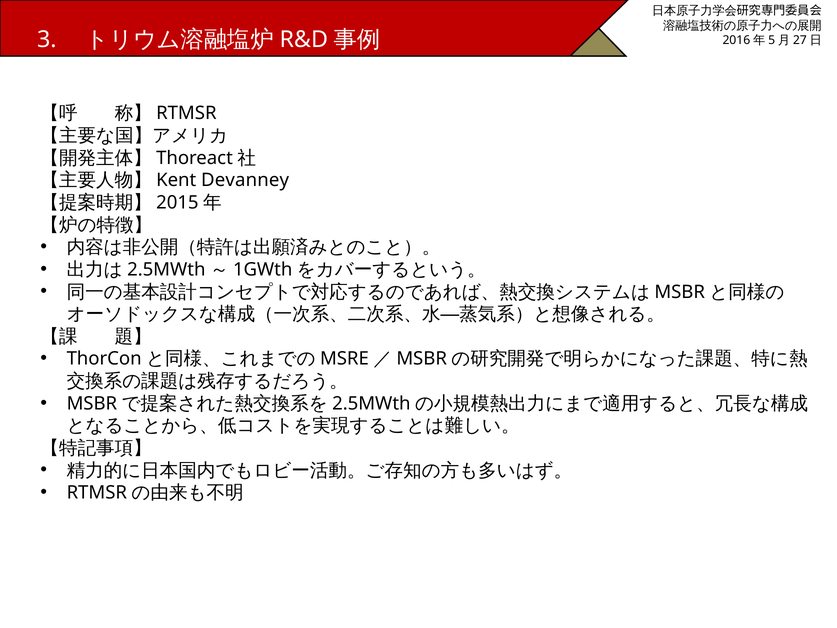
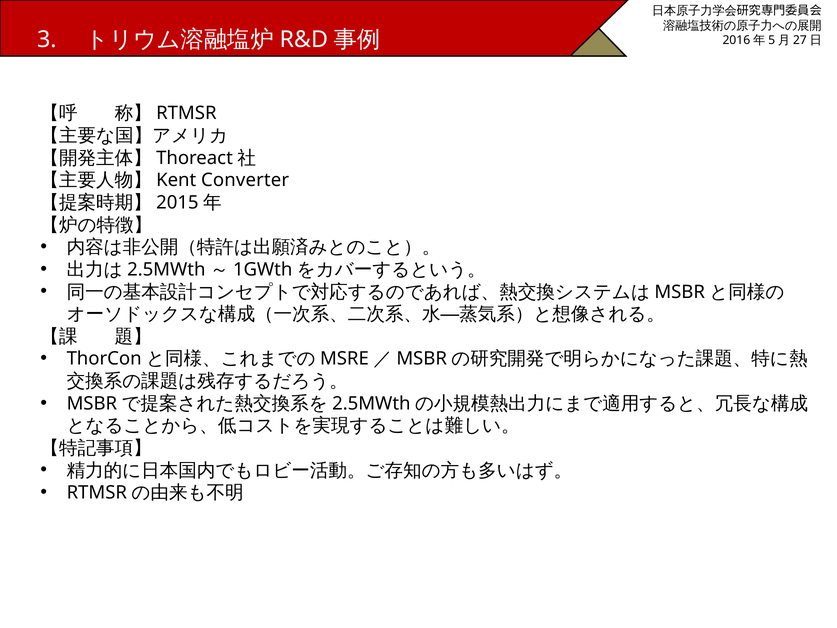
Devanney: Devanney -> Converter (245, 180)
